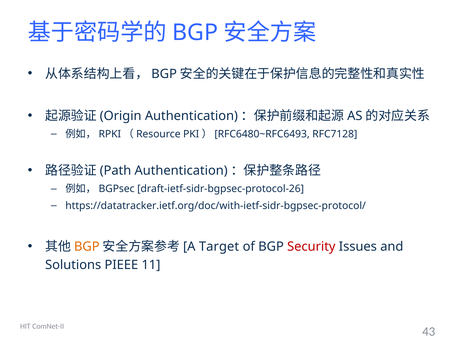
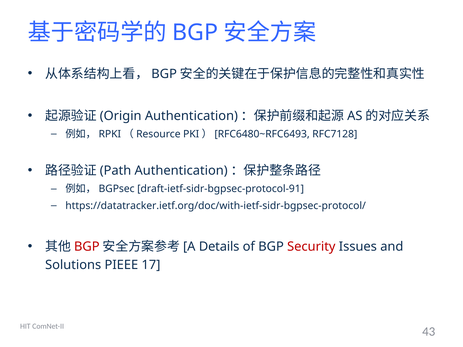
draft-ietf-sidr-bgpsec-protocol-26: draft-ietf-sidr-bgpsec-protocol-26 -> draft-ietf-sidr-bgpsec-protocol-91 (221, 189)
BGP colour: orange -> red (87, 247)
Target: Target -> Details (219, 247)
11: 11 -> 17 (151, 265)
